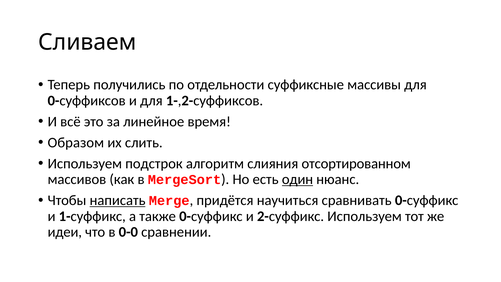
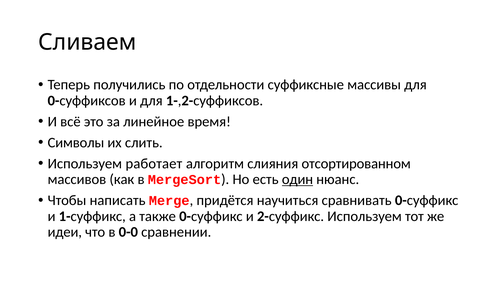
Образом: Образом -> Символы (76, 143)
подстрок: подстрок -> работает (154, 164)
написать underline: present -> none (118, 200)
